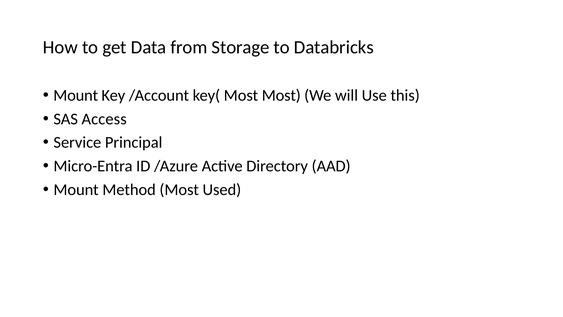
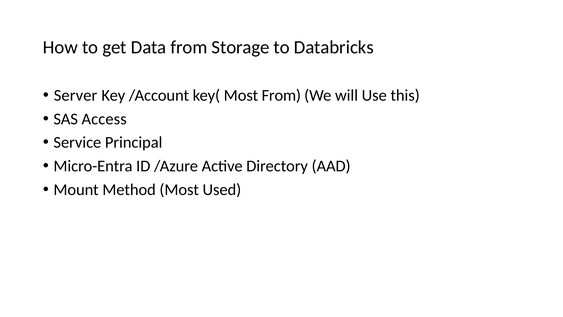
Mount: Mount -> Server (76, 95)
Most Most: Most -> From (281, 95)
